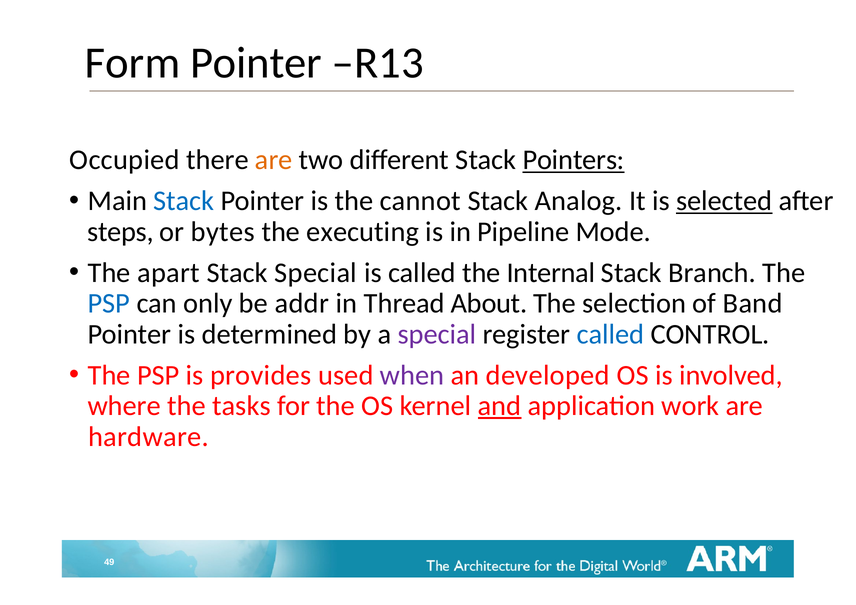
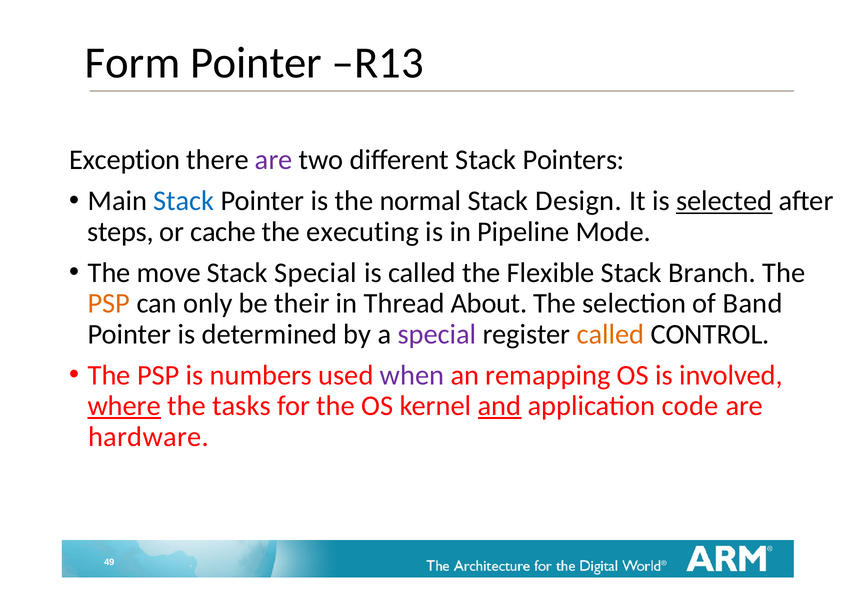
Occupied: Occupied -> Exception (125, 160)
are colour: orange -> purple (274, 160)
Pointers underline: present -> none (574, 160)
cannot: cannot -> normal (420, 201)
Analog: Analog -> Design (579, 201)
bytes: bytes -> cache (223, 232)
apart: apart -> move (169, 273)
Internal: Internal -> Flexible (551, 273)
PSP colour: blue -> orange (109, 303)
addr: addr -> their (302, 303)
called colour: blue -> orange (611, 334)
provides: provides -> numbers (261, 375)
developed: developed -> remapping (548, 375)
where underline: none -> present (124, 406)
work: work -> code (690, 406)
